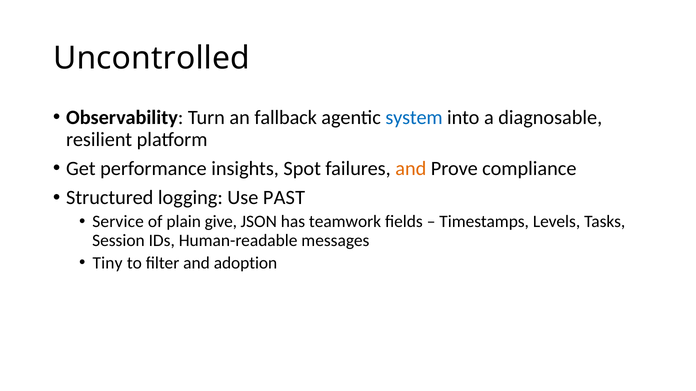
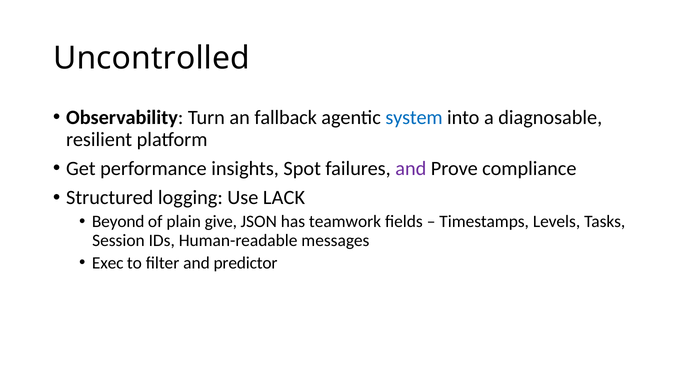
and colour: orange -> purple (411, 169)
PAST: PAST -> LACK (284, 198)
Service: Service -> Beyond (118, 222)
Tiny: Tiny -> Exec (108, 263)
adoption: adoption -> predictor (246, 263)
